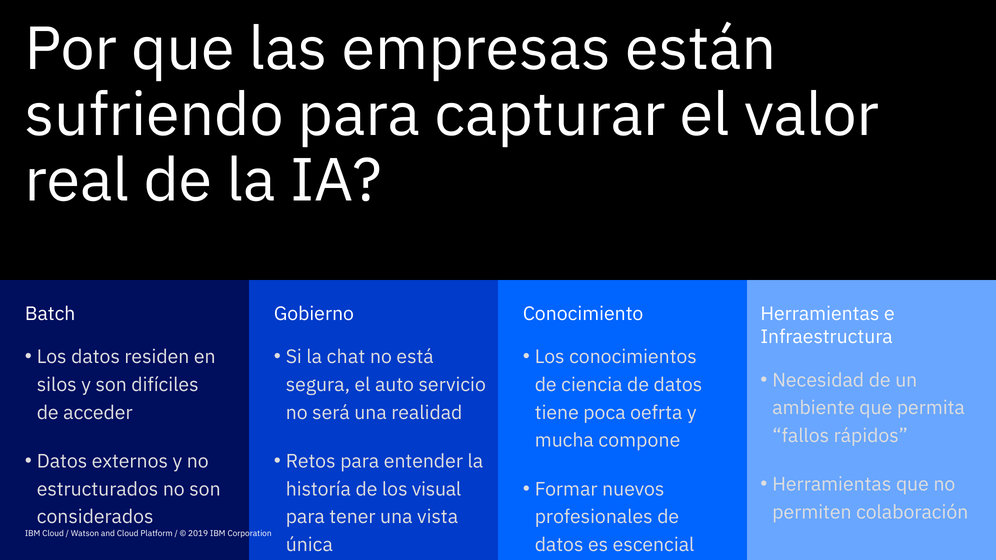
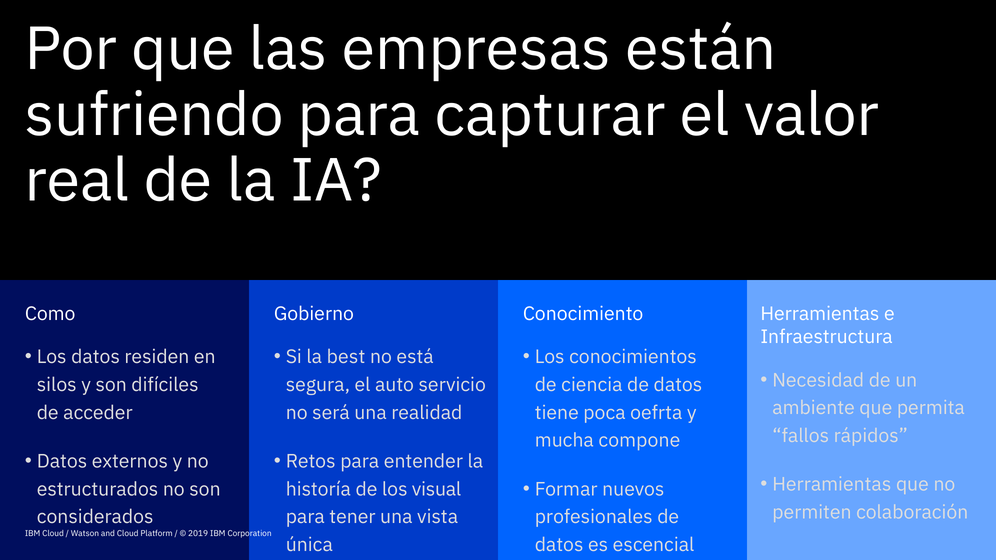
Batch: Batch -> Como (50, 314)
chat: chat -> best (346, 357)
